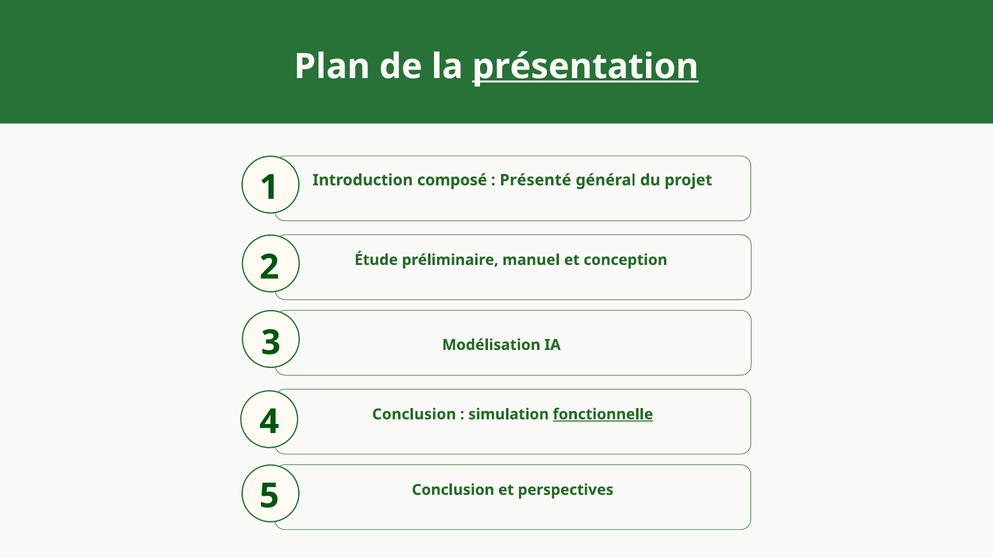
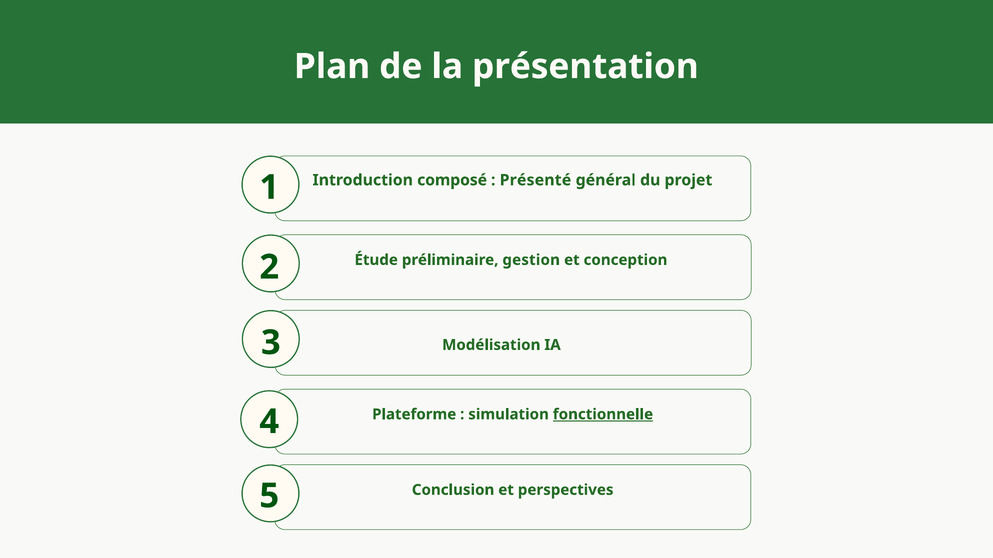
présentation underline: present -> none (585, 67)
manuel: manuel -> gestion (531, 260)
Conclusion: Conclusion -> Plateforme (414, 415)
